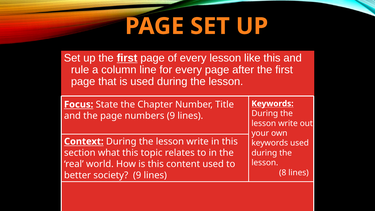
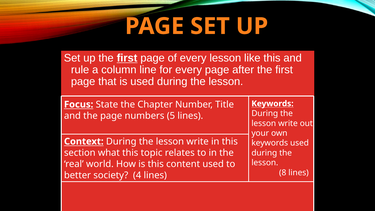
numbers 9: 9 -> 5 (171, 116)
society 9: 9 -> 4 (137, 175)
